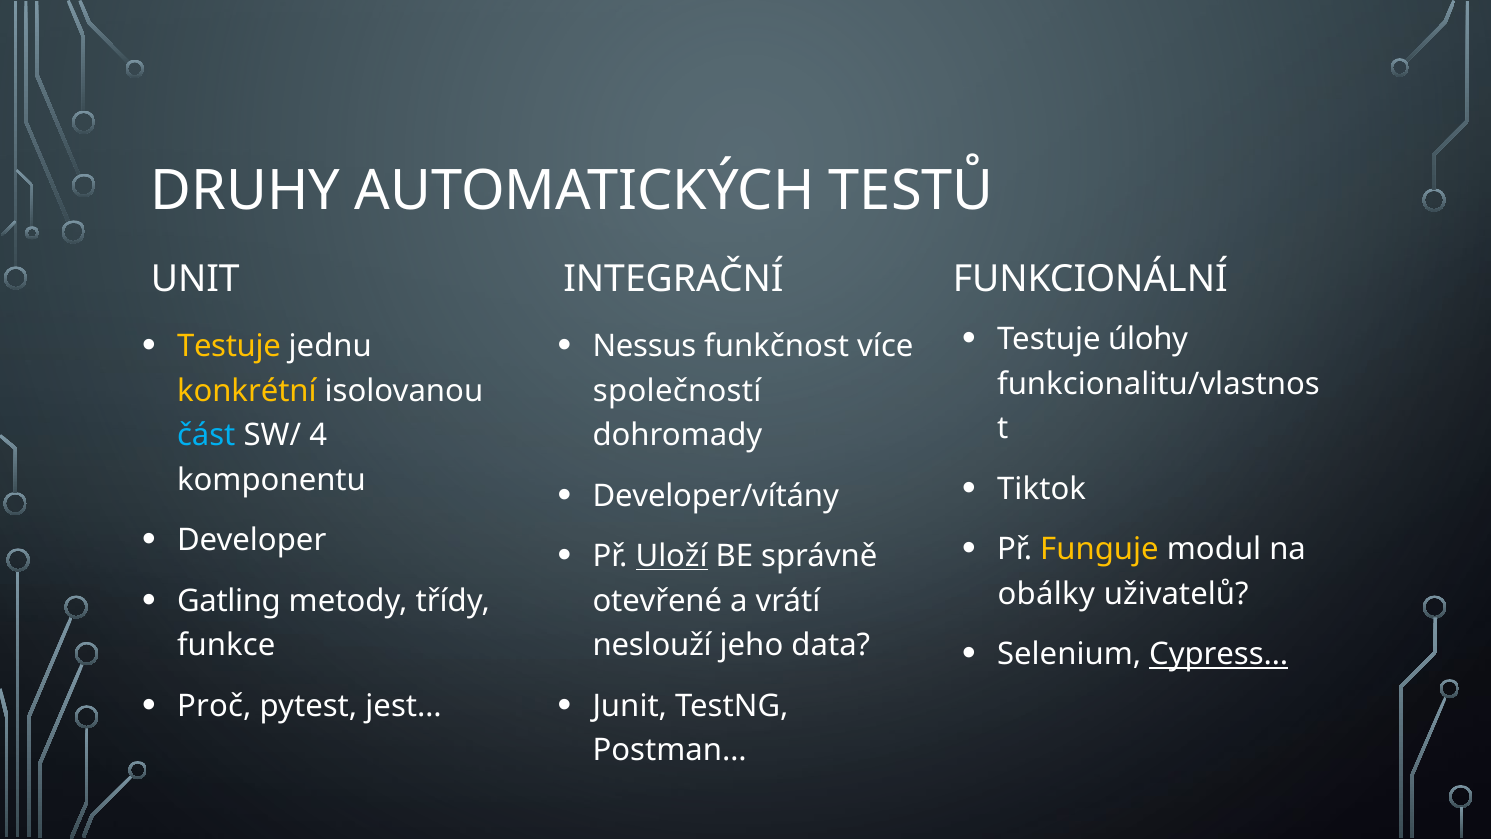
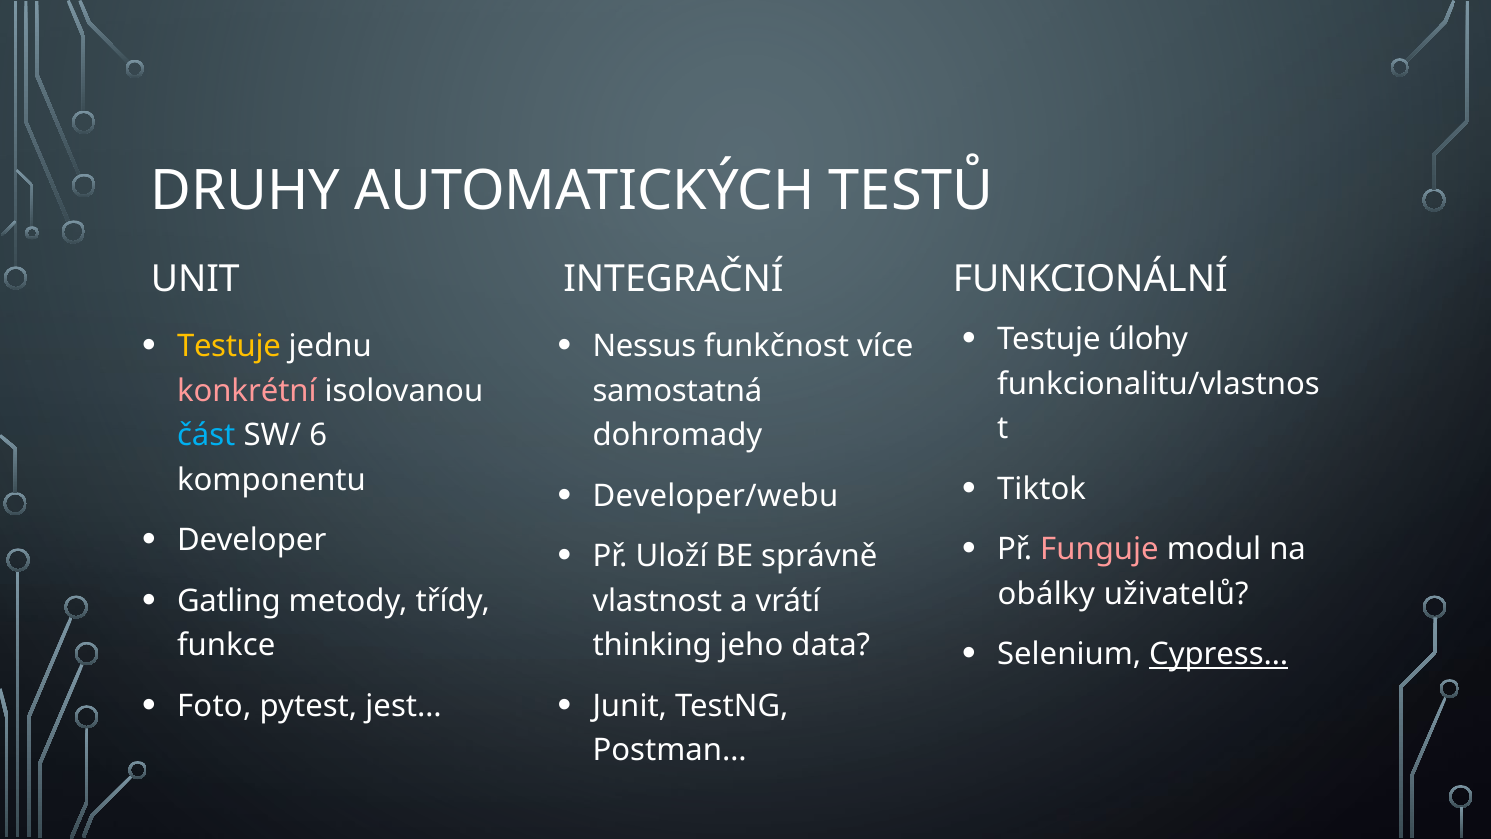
konkrétní colour: yellow -> pink (247, 391)
společností: společností -> samostatná (677, 391)
4: 4 -> 6 (318, 435)
Developer/vítány: Developer/vítány -> Developer/webu (715, 496)
Funguje colour: yellow -> pink (1099, 549)
Uloží underline: present -> none (672, 556)
otevřené: otevřené -> vlastnost (657, 601)
neslouží: neslouží -> thinking (652, 645)
Proč: Proč -> Foto (214, 706)
